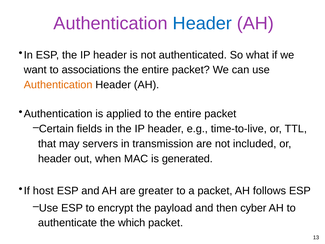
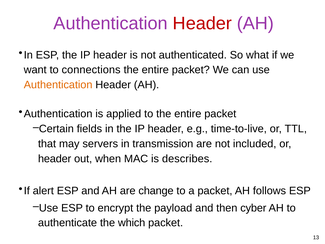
Header colour: blue -> red (202, 23)
associations: associations -> connections (91, 70)
generated: generated -> describes (187, 159)
host: host -> alert (43, 191)
greater: greater -> change (156, 191)
